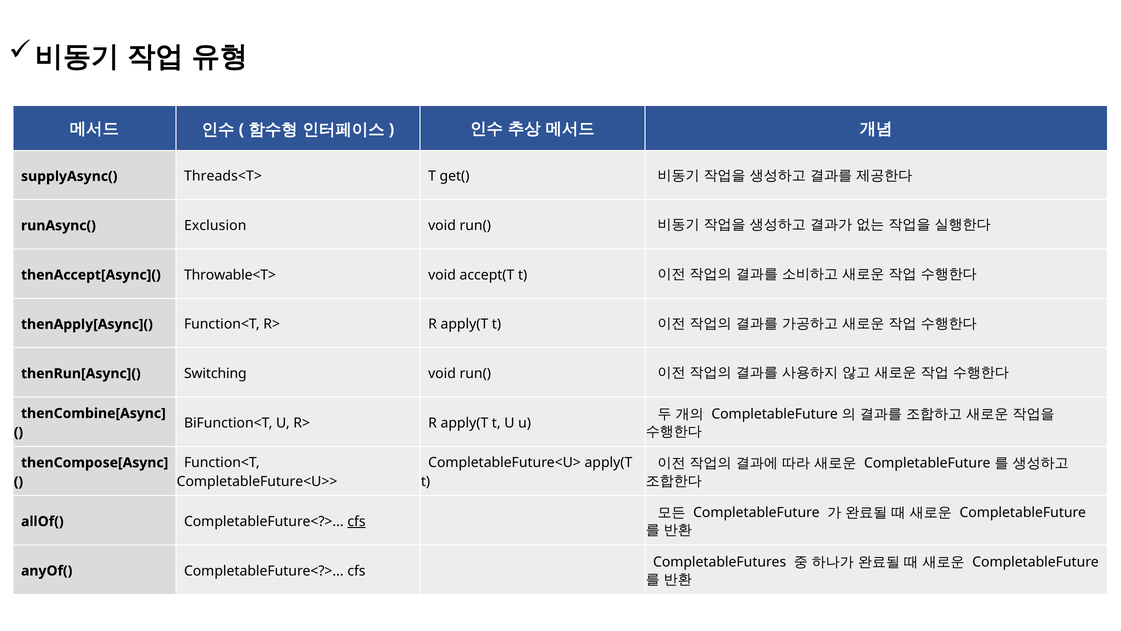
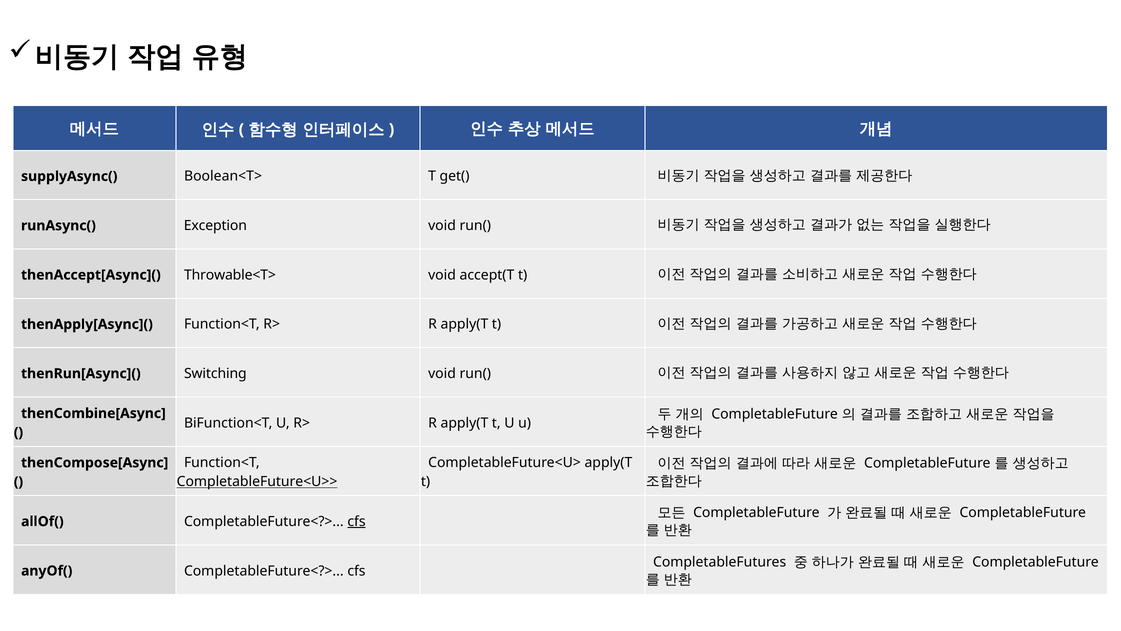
Threads<T>: Threads<T> -> Boolean<T> (223, 176)
Exclusion: Exclusion -> Exception (215, 225)
CompletableFuture<U>> underline: none -> present (257, 481)
